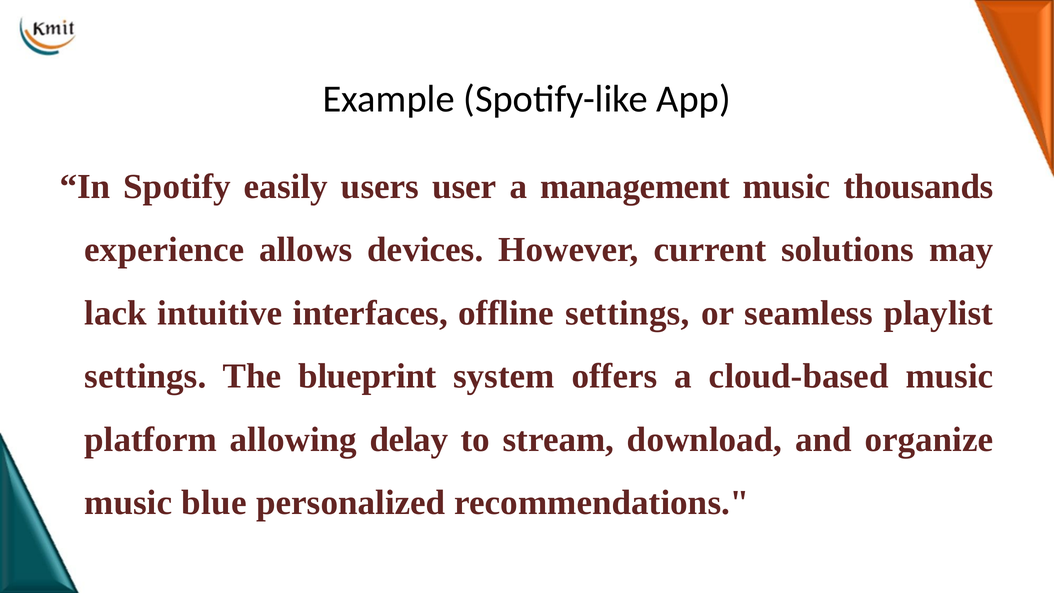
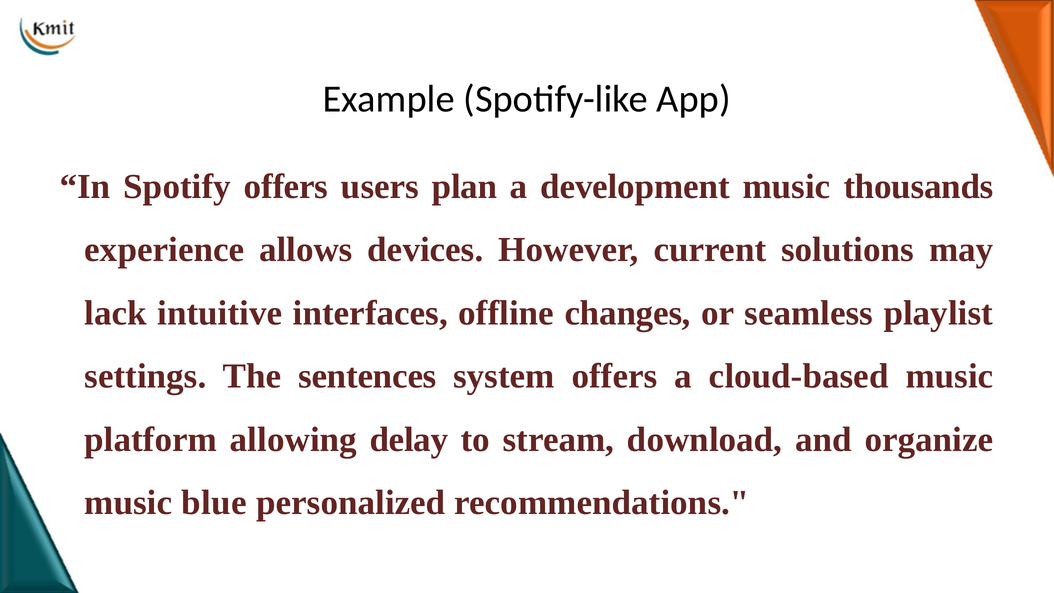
Spotify easily: easily -> offers (286, 186)
user: user -> plan (465, 186)
management: management -> development (635, 186)
offline settings: settings -> changes (628, 313)
blueprint: blueprint -> sentences (367, 376)
